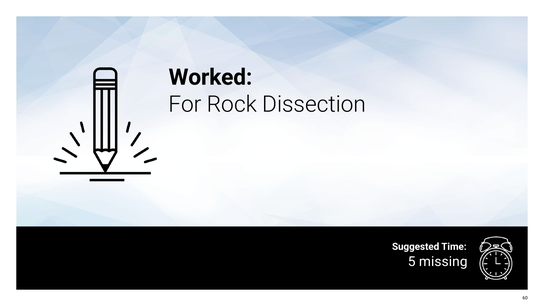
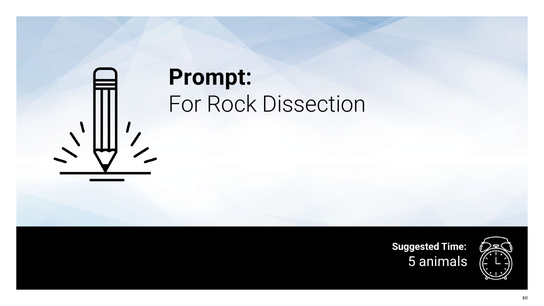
Worked: Worked -> Prompt (210, 77)
missing: missing -> animals (443, 262)
